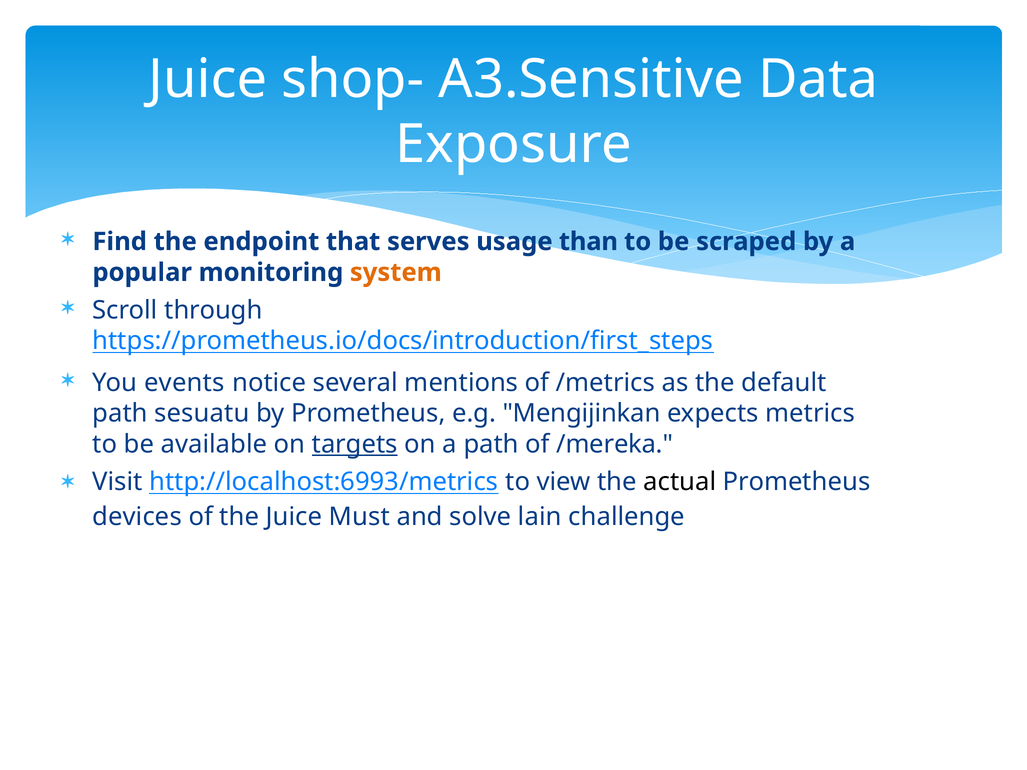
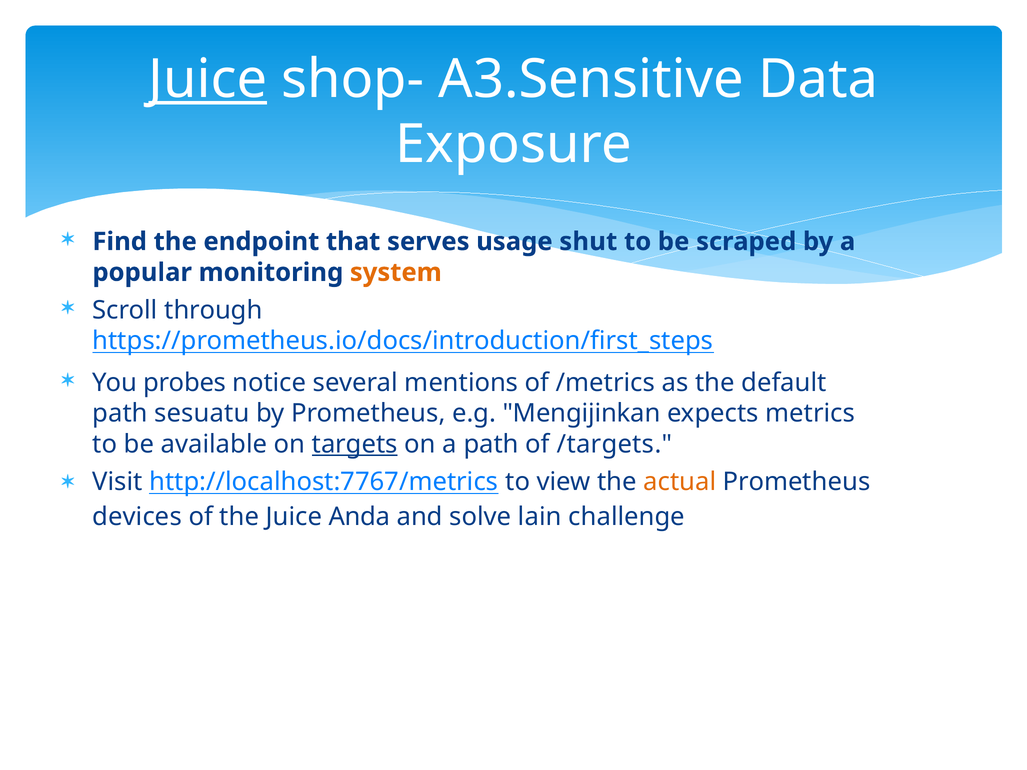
Juice underline: none -> present (208, 80)
than: than -> shut (588, 242)
events: events -> probes (185, 383)
/mereka: /mereka -> /targets (614, 444)
http://localhost:6993/metrics: http://localhost:6993/metrics -> http://localhost:7767/metrics (324, 482)
actual colour: black -> orange (680, 482)
Must: Must -> Anda (360, 517)
